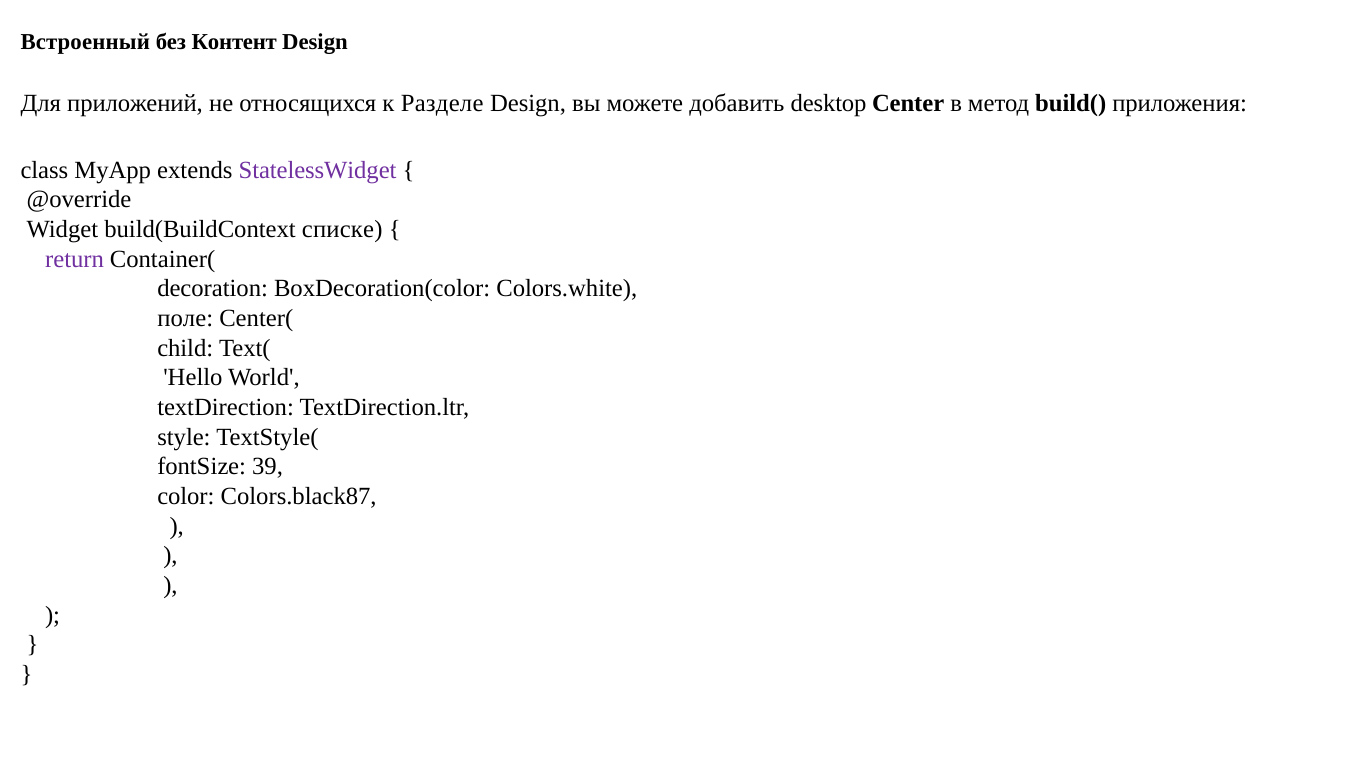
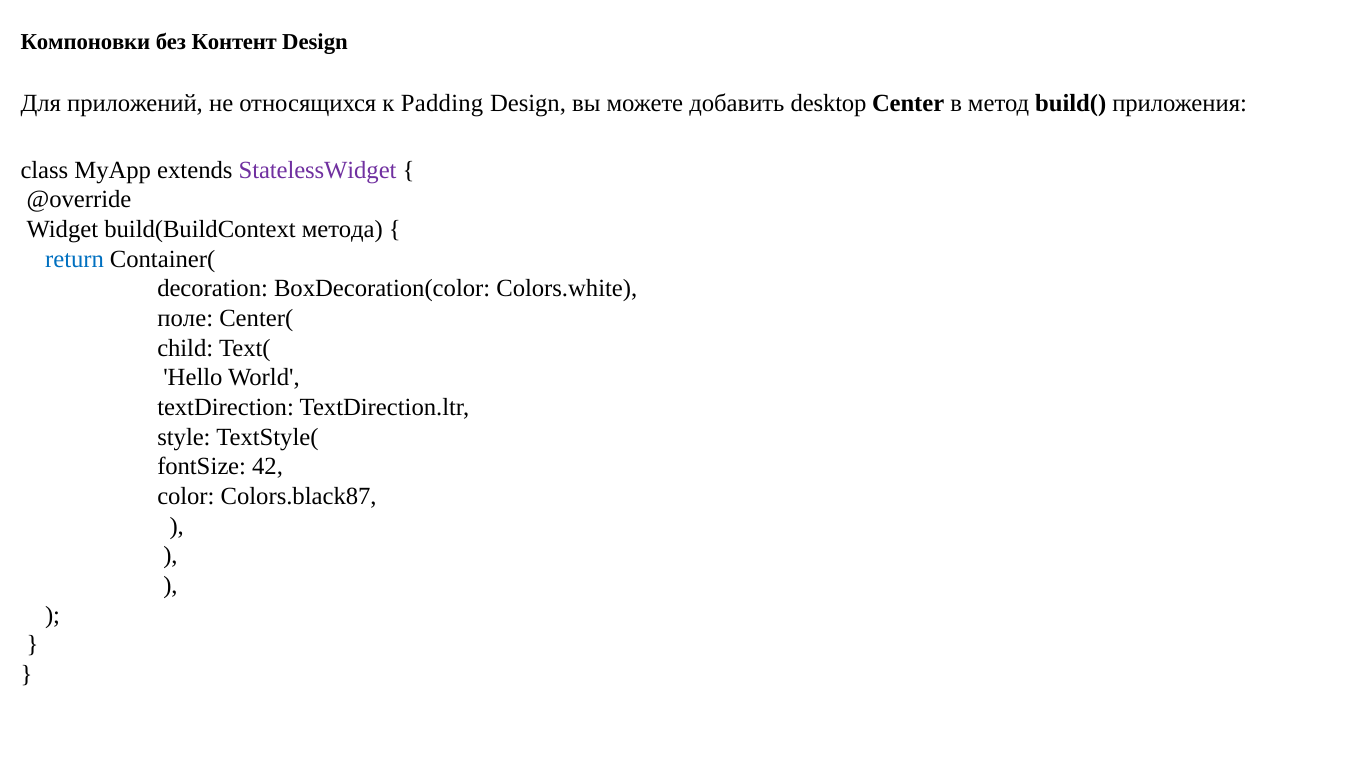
Встроенный: Встроенный -> Компоновки (85, 42)
Разделе: Разделе -> Padding (442, 104)
списке: списке -> метода (342, 229)
return colour: purple -> blue (75, 259)
39: 39 -> 42 (268, 467)
